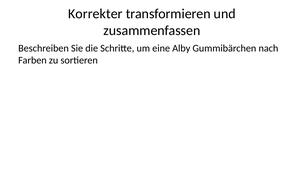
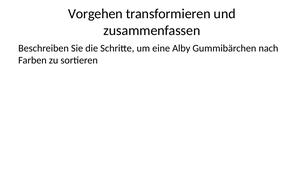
Korrekter: Korrekter -> Vorgehen (95, 14)
